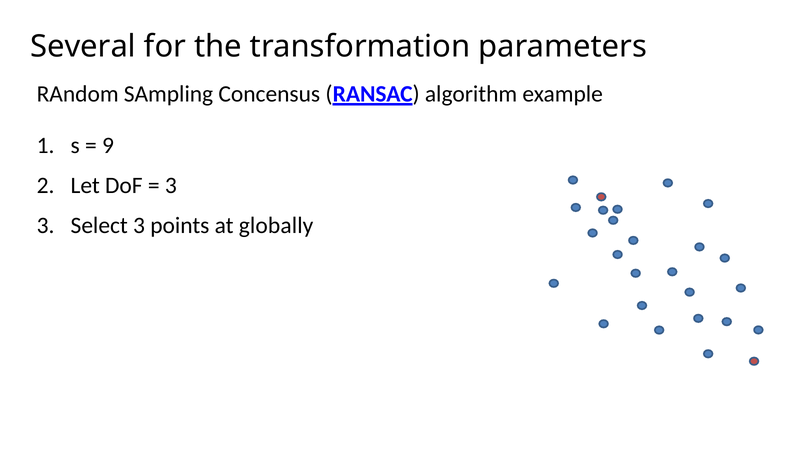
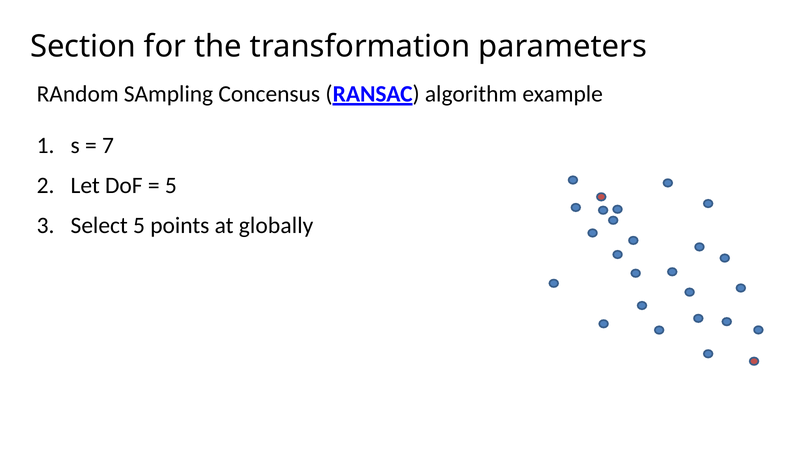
Several: Several -> Section (83, 46)
9: 9 -> 7 (108, 146)
3: 3 -> 5 (171, 185)
Select 3: 3 -> 5 (139, 225)
